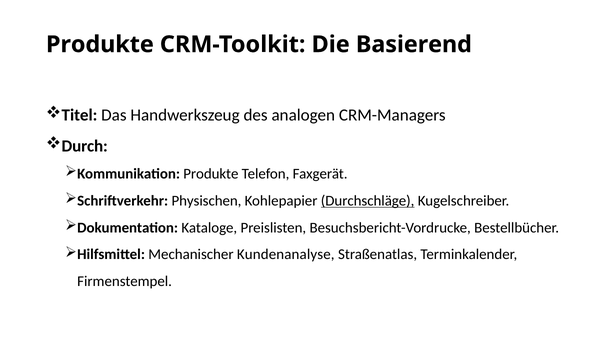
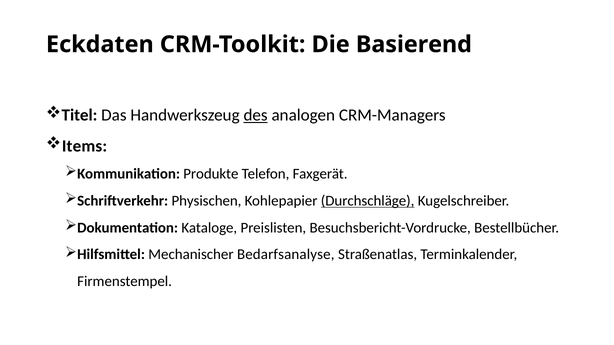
Produkte: Produkte -> Eckdaten (100, 44)
des underline: none -> present (256, 115)
Durch: Durch -> Items (85, 146)
Kundenanalyse: Kundenanalyse -> Bedarfsanalyse (286, 255)
